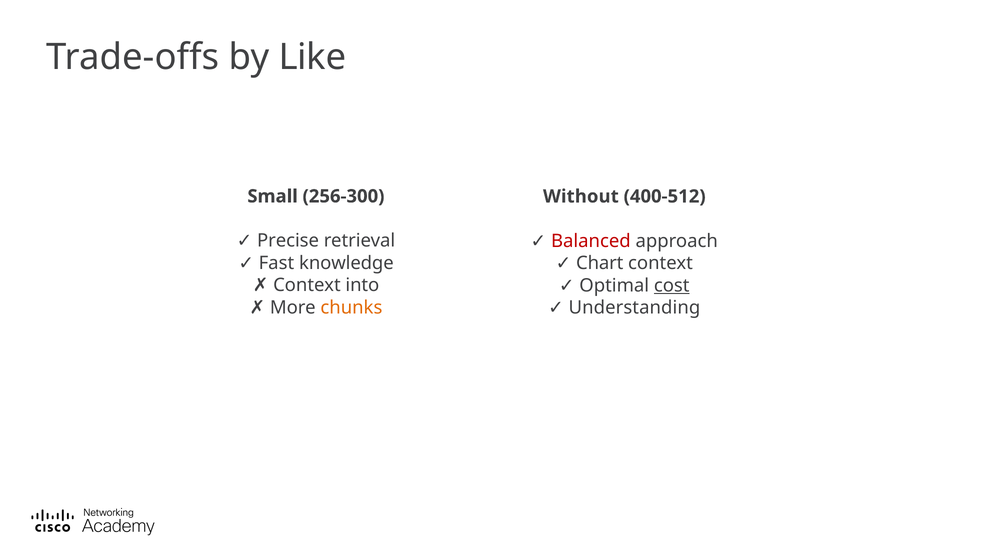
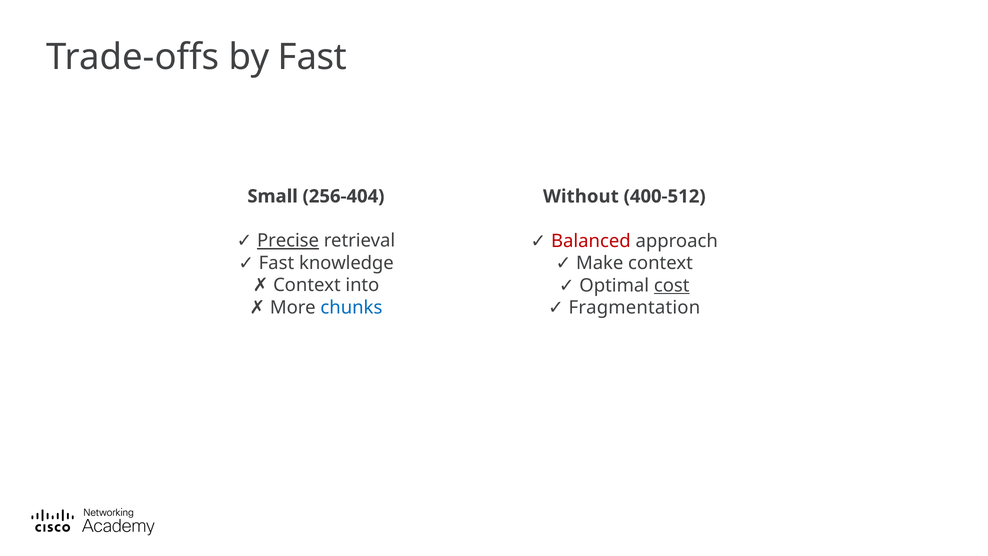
by Like: Like -> Fast (312, 57)
256-300: 256-300 -> 256-404 (343, 196)
Precise underline: none -> present (288, 241)
Chart: Chart -> Make (600, 263)
chunks colour: orange -> blue (351, 307)
Understanding: Understanding -> Fragmentation (634, 308)
